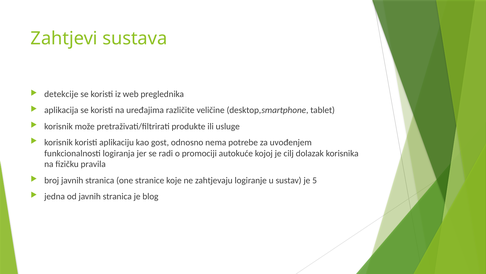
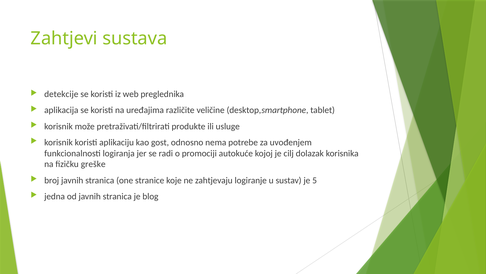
pravila: pravila -> greške (93, 164)
